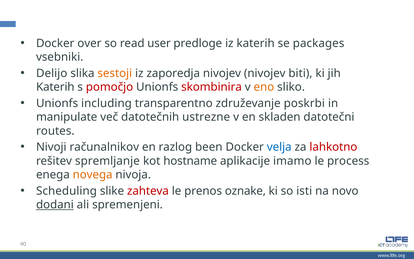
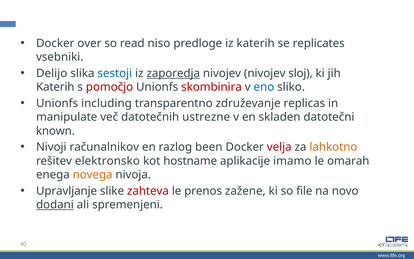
user: user -> niso (159, 43)
packages: packages -> replicates (319, 43)
sestoji colour: orange -> blue (115, 73)
zaporedja underline: none -> present (173, 73)
biti: biti -> sloj (301, 73)
eno colour: orange -> blue (264, 87)
poskrbi: poskrbi -> replicas (304, 103)
routes: routes -> known (55, 131)
velja colour: blue -> red (279, 147)
lahkotno colour: red -> orange (333, 147)
spremljanje: spremljanje -> elektronsko (107, 161)
process: process -> omarah (348, 161)
Scheduling: Scheduling -> Upravljanje (67, 191)
oznake: oznake -> zažene (245, 191)
isti: isti -> file (304, 191)
